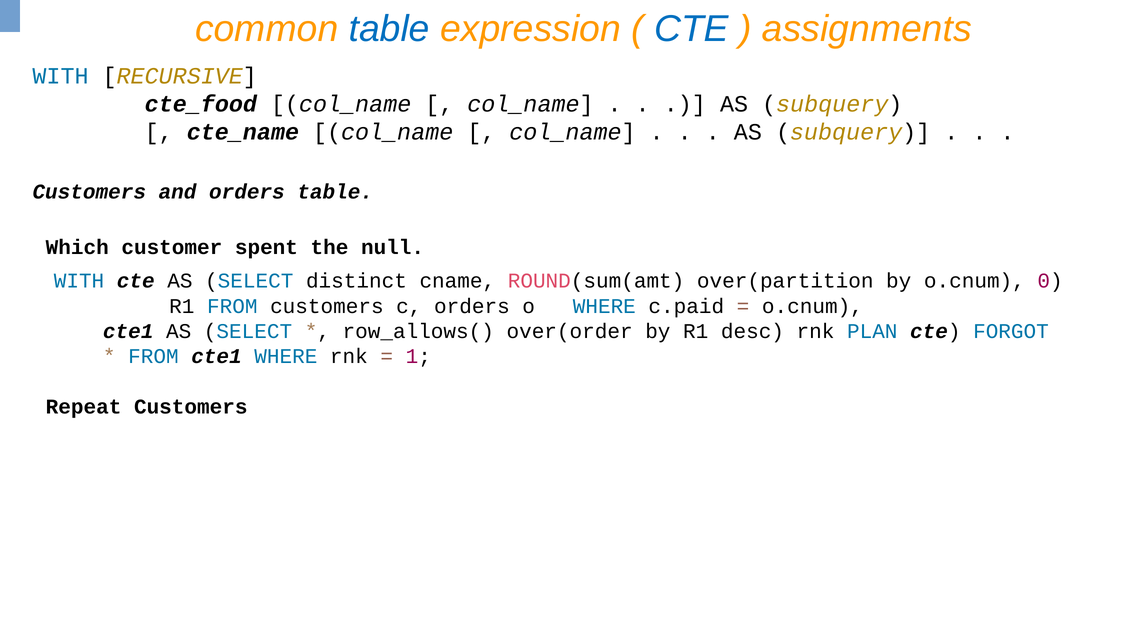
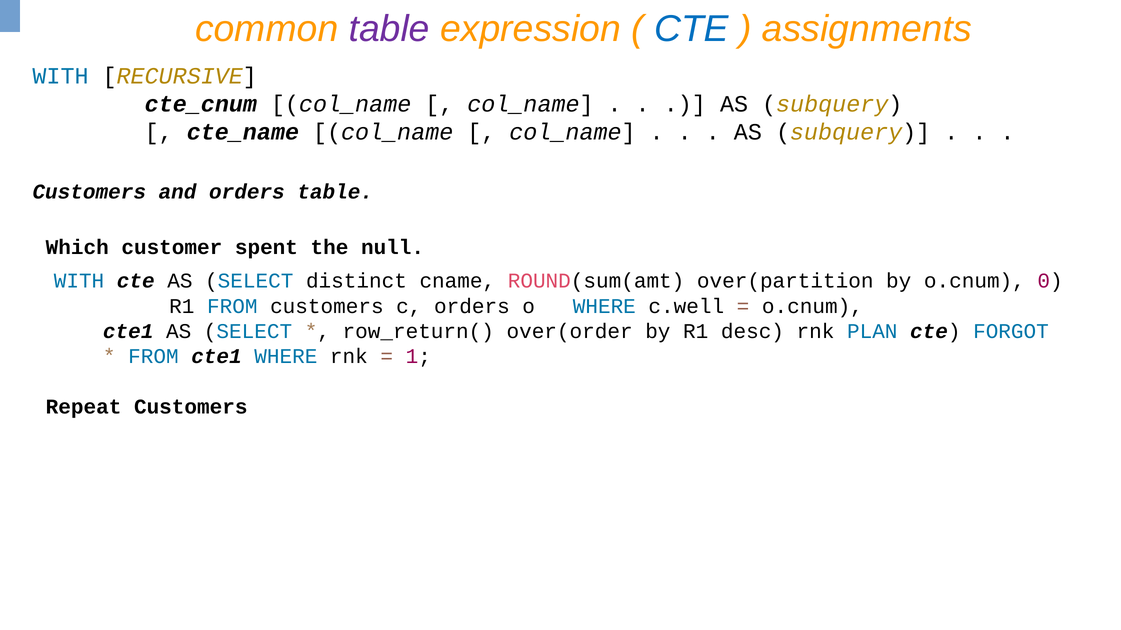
table colour: blue -> purple (389, 29)
cte_food: cte_food -> cte_cnum (201, 104)
c.paid: c.paid -> c.well (686, 306)
row_allows(: row_allows( -> row_return( (418, 332)
